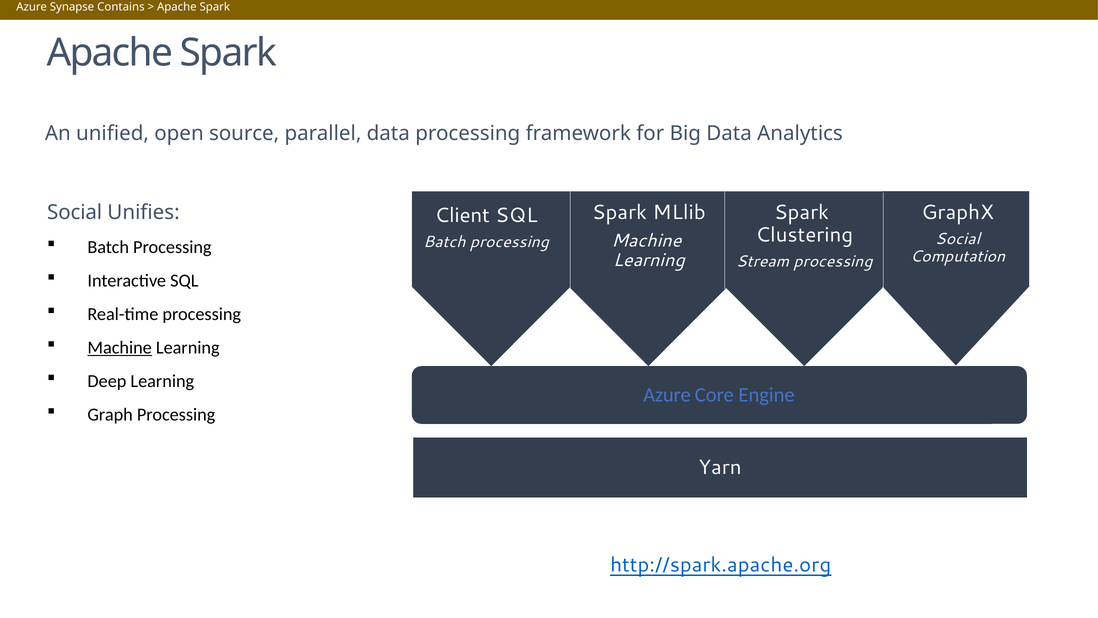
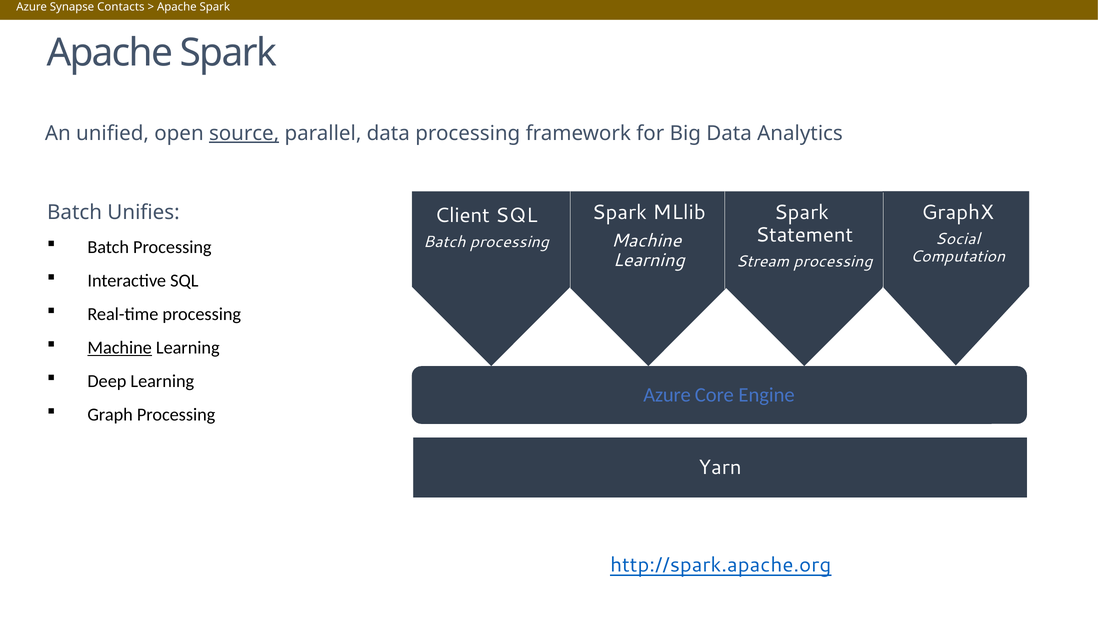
Contains: Contains -> Contacts (121, 7)
source underline: none -> present (244, 133)
Social: Social -> Batch (75, 212)
Clustering: Clustering -> Statement (804, 235)
